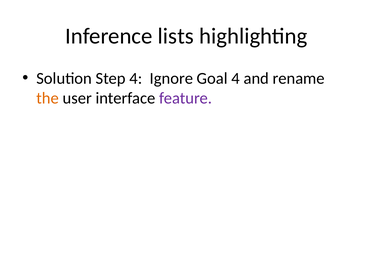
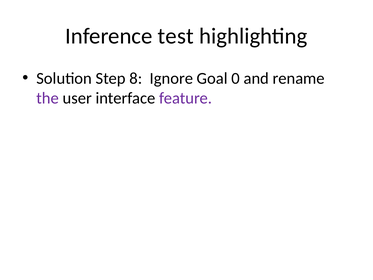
lists: lists -> test (176, 36)
Step 4: 4 -> 8 (136, 78)
Goal 4: 4 -> 0 (236, 78)
the colour: orange -> purple (48, 98)
